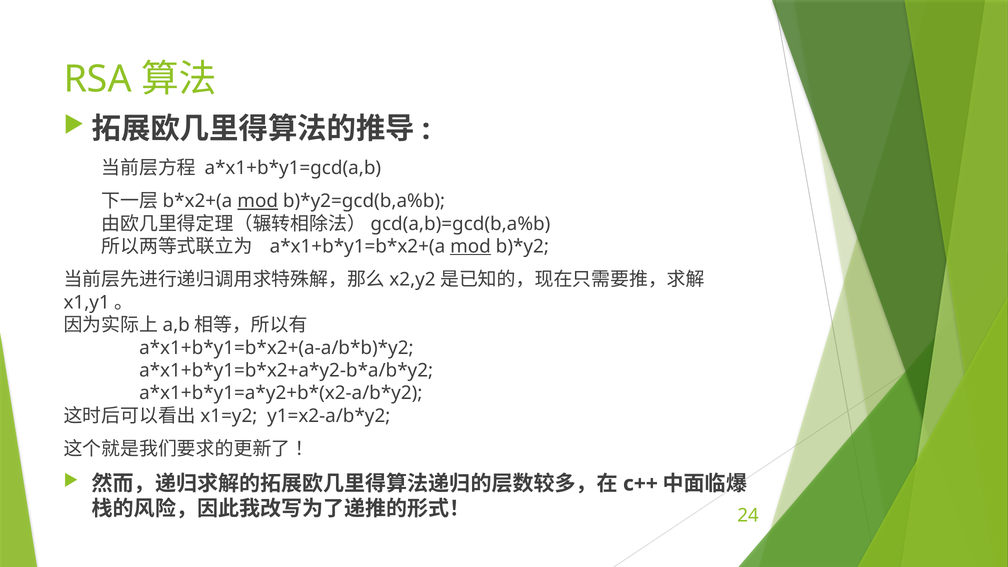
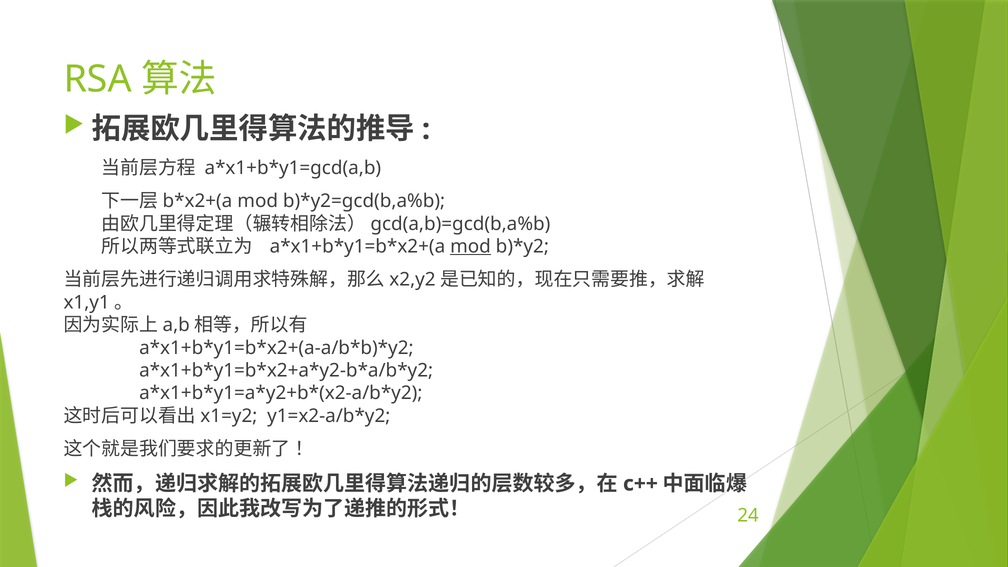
mod underline: present -> none (258, 201)
